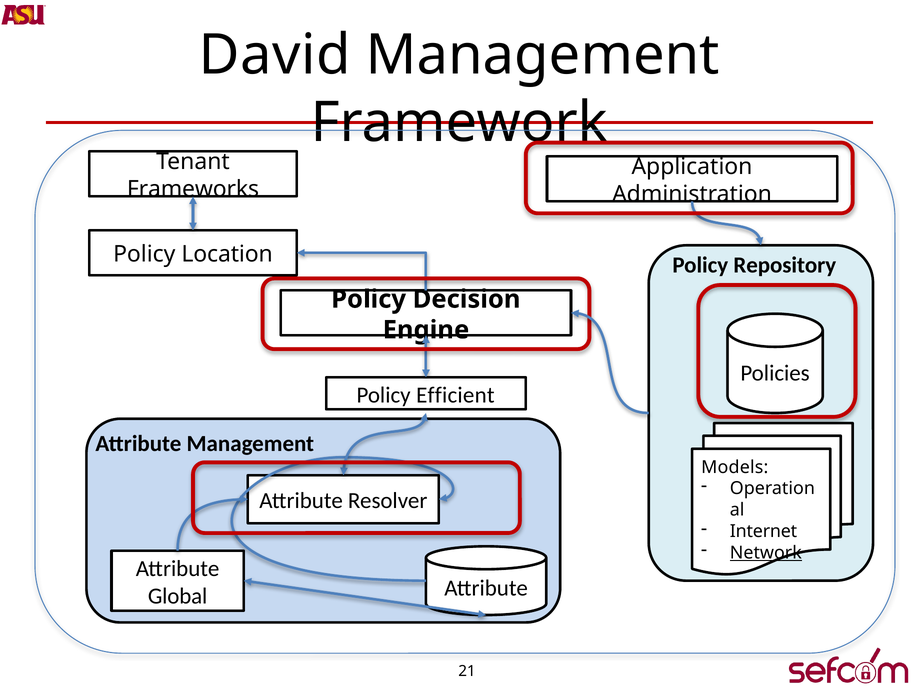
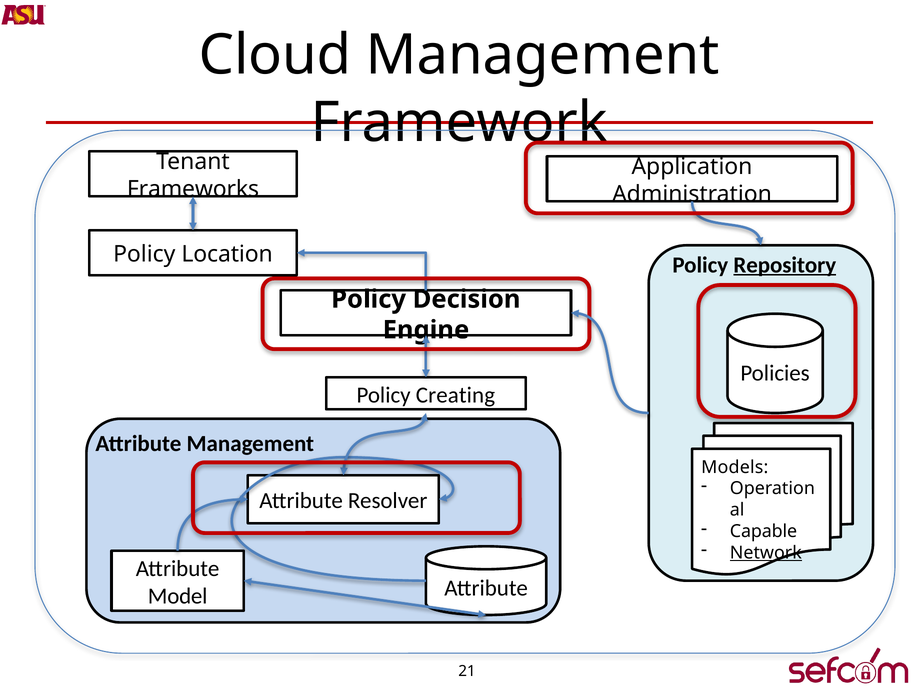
David: David -> Cloud (275, 55)
Repository underline: none -> present (785, 265)
Efficient: Efficient -> Creating (455, 395)
Internet: Internet -> Capable (763, 531)
Global: Global -> Model (178, 595)
